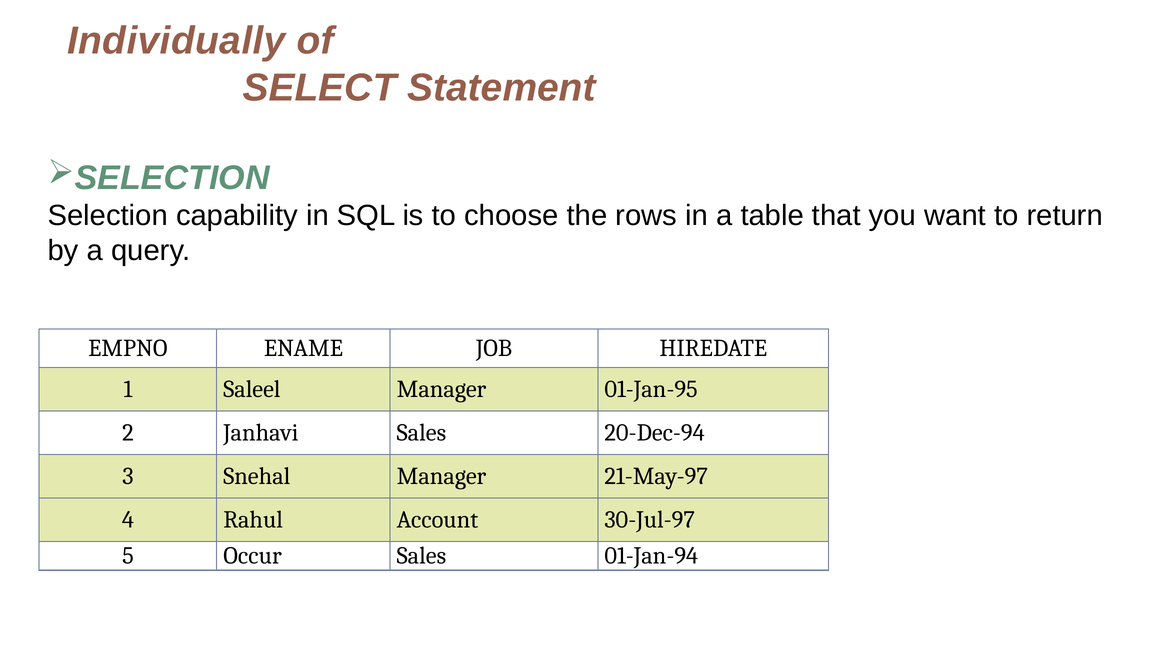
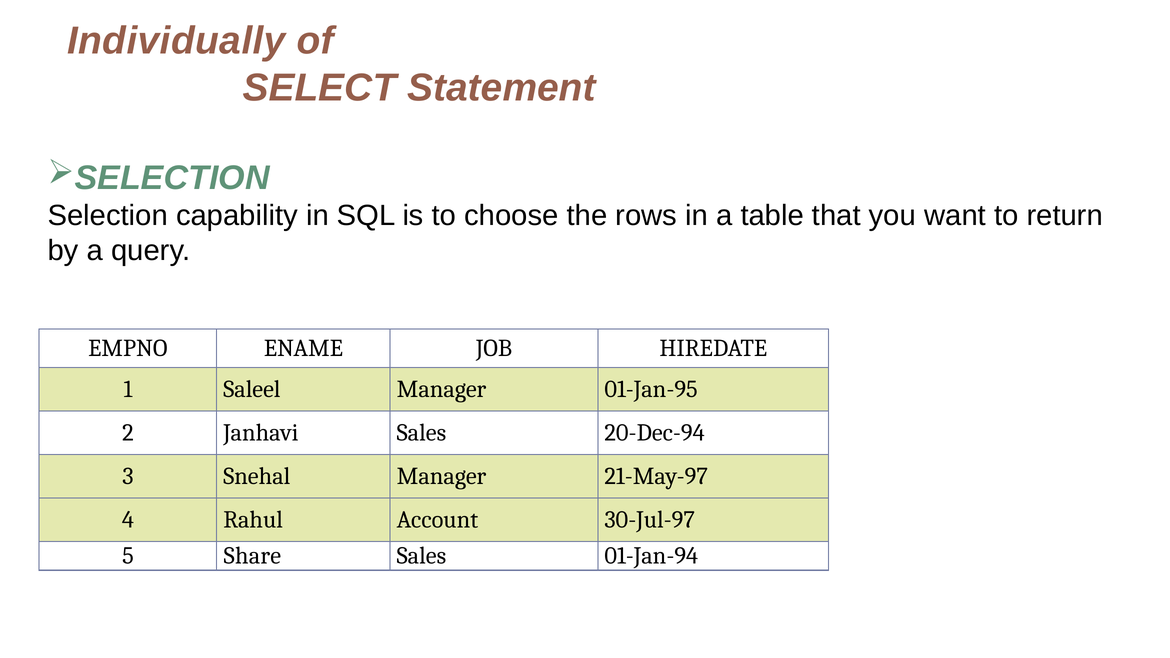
Occur: Occur -> Share (252, 556)
